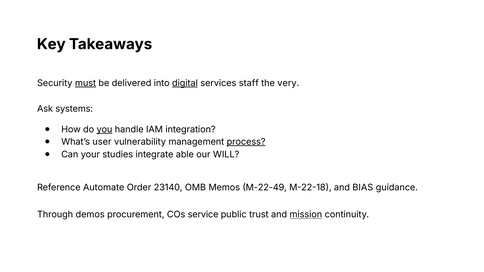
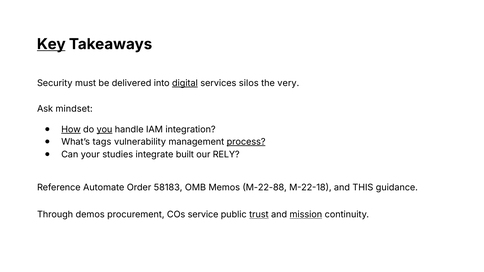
Key underline: none -> present (51, 44)
must underline: present -> none (86, 83)
staff: staff -> silos (249, 83)
systems: systems -> mindset (74, 109)
How underline: none -> present (71, 129)
user: user -> tags (102, 142)
able: able -> built (185, 154)
WILL: WILL -> RELY (226, 154)
23140: 23140 -> 58183 (168, 188)
M-22-49: M-22-49 -> M-22-88 (265, 188)
BIAS: BIAS -> THIS (363, 188)
trust underline: none -> present (259, 215)
